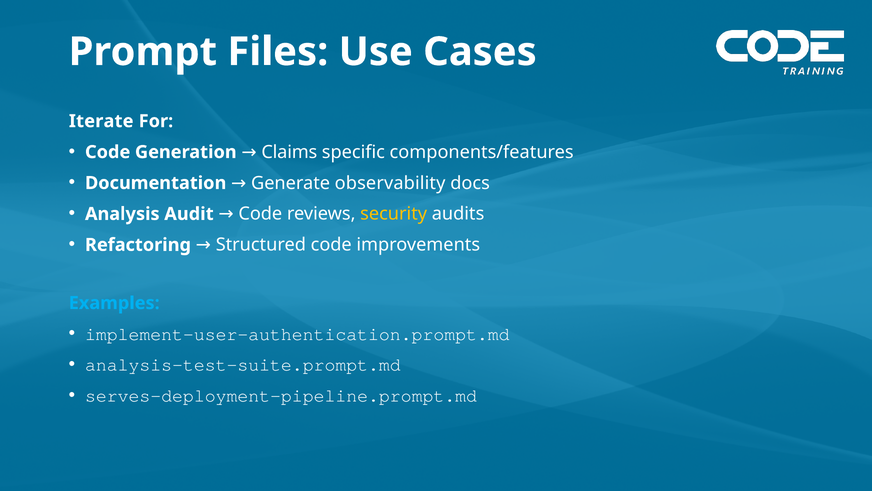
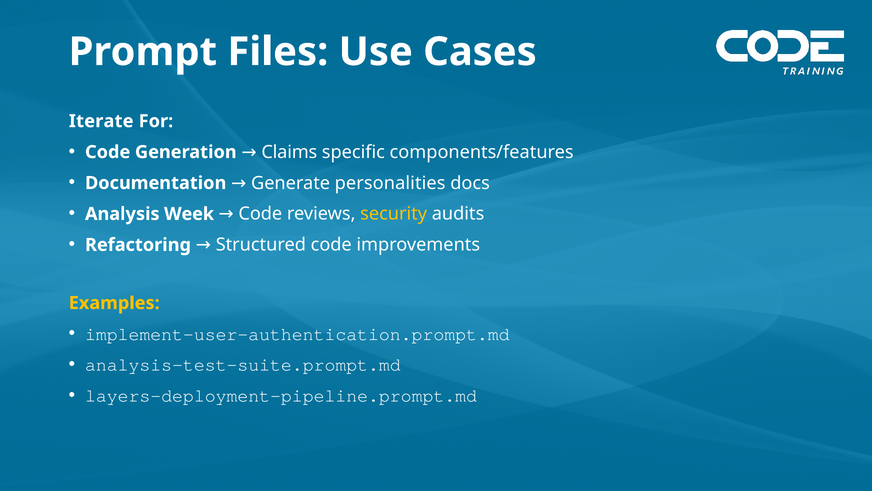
observability: observability -> personalities (390, 183)
Audit: Audit -> Week (189, 214)
Examples colour: light blue -> yellow (114, 303)
serves-deployment-pipeline.prompt.md: serves-deployment-pipeline.prompt.md -> layers-deployment-pipeline.prompt.md (281, 395)
